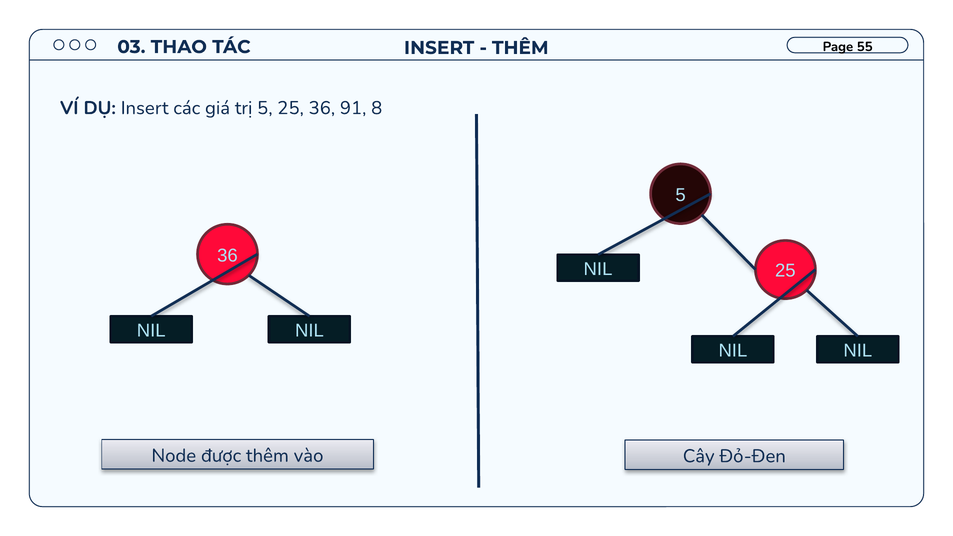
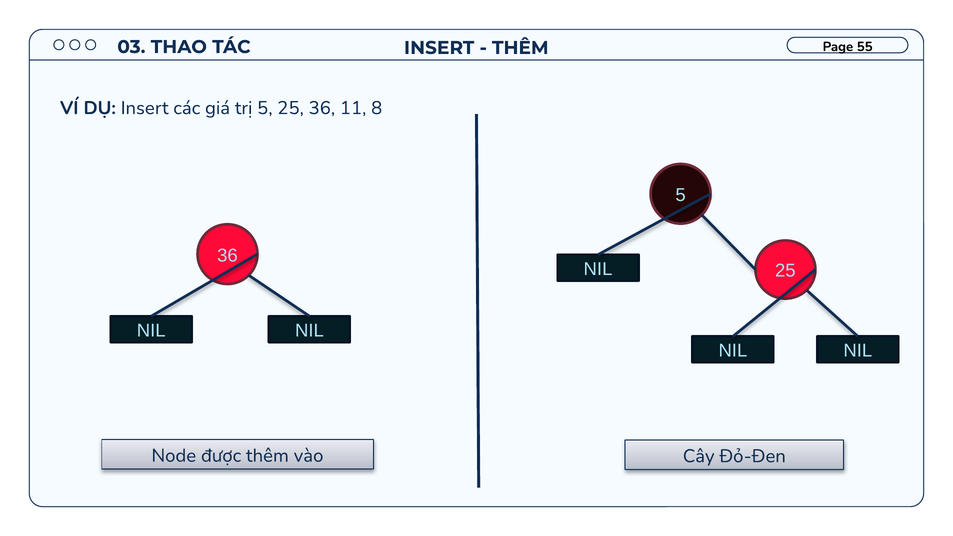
91: 91 -> 11 (353, 108)
